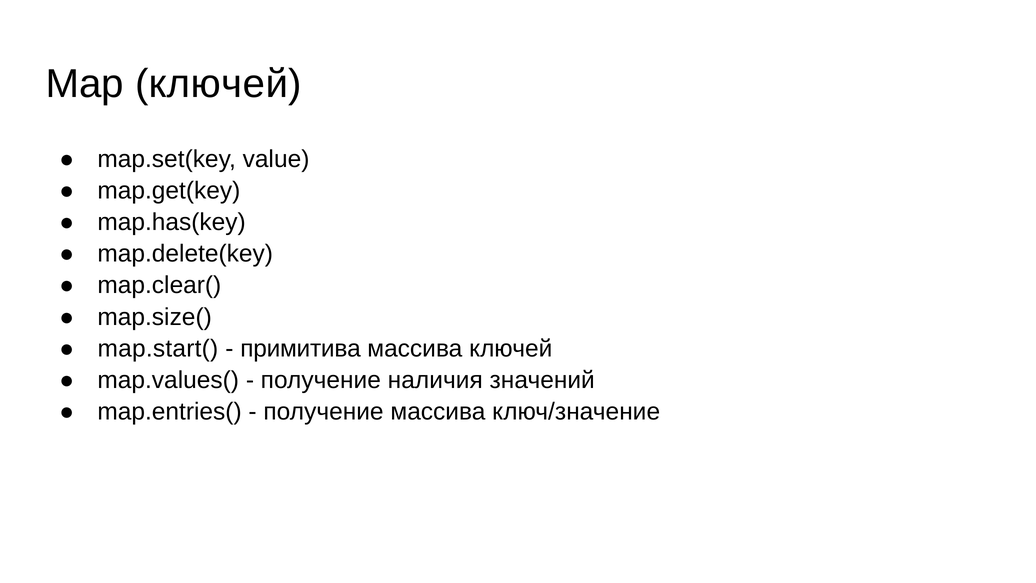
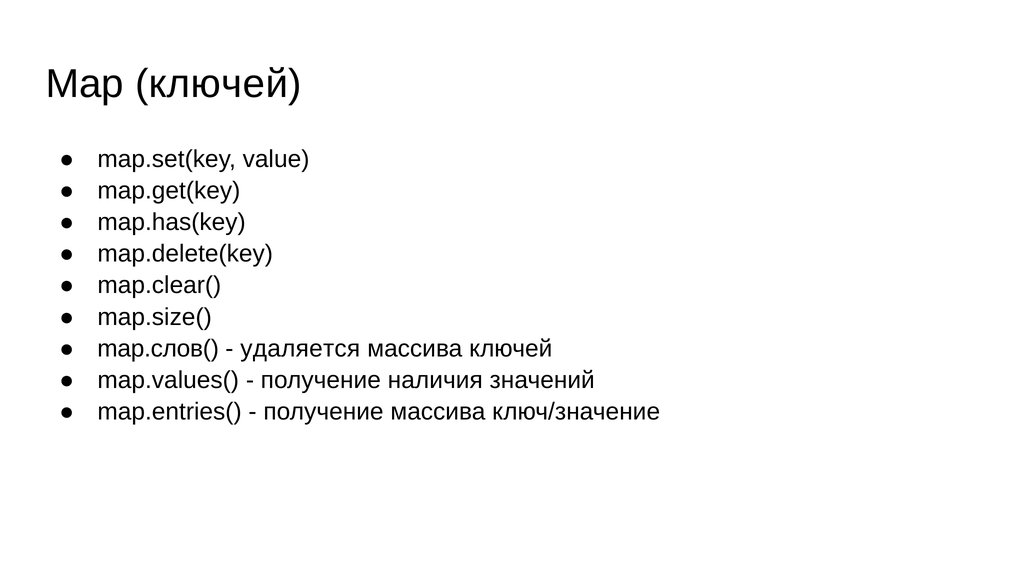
map.start(: map.start( -> map.слов( (158, 348)
примитива: примитива -> удаляется (300, 348)
